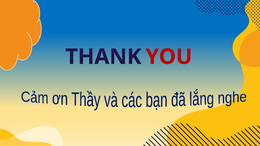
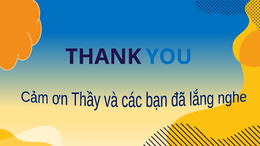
YOU colour: red -> blue (169, 57)
